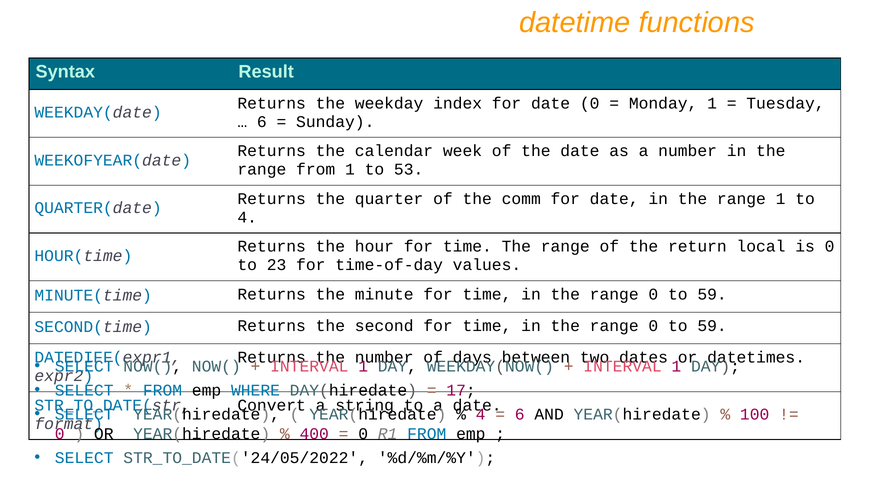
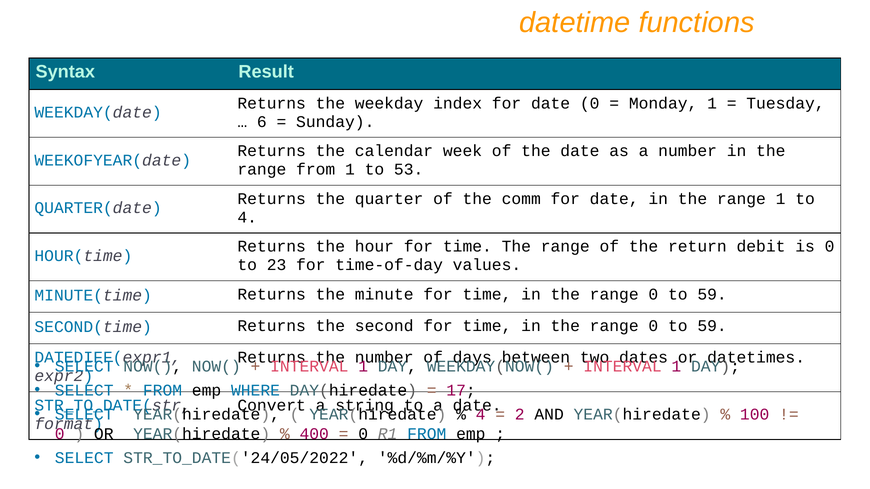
local: local -> debit (761, 247)
6: 6 -> 2 (520, 415)
